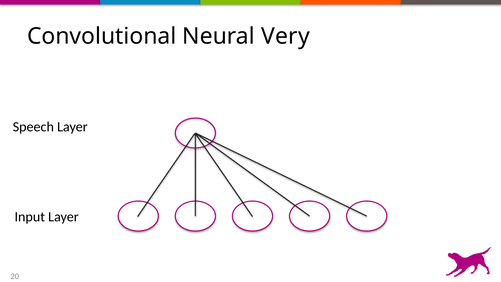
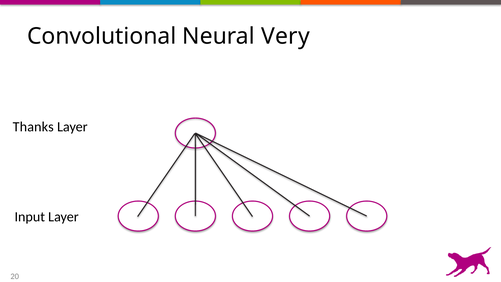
Speech: Speech -> Thanks (33, 127)
